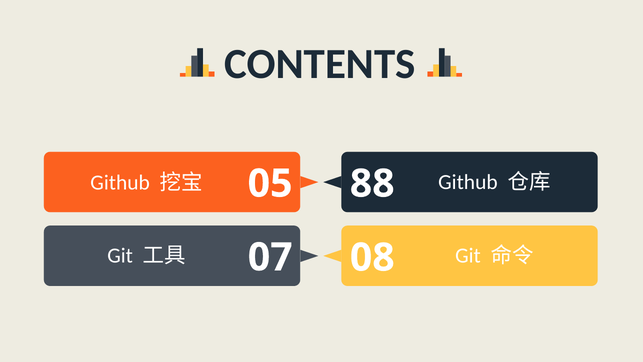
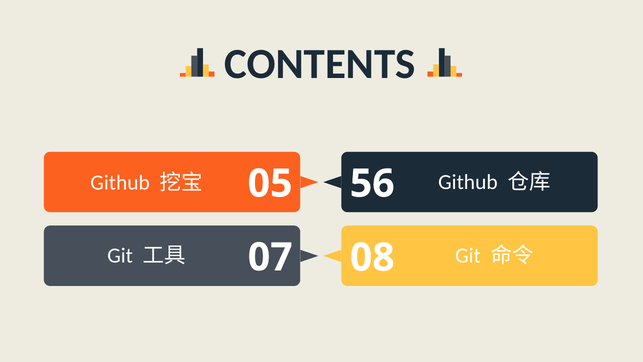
88: 88 -> 56 (372, 184)
